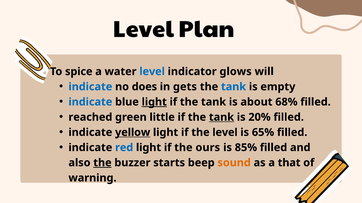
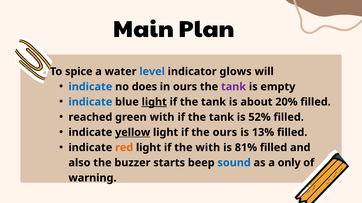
Level: Level -> Main (144, 30)
in gets: gets -> ours (185, 87)
tank colour: blue -> purple (234, 87)
68%: 68% -> 20% (286, 102)
green little: little -> with (162, 117)
tank underline: present -> none (221, 117)
20%: 20% -> 52% (260, 117)
the level: level -> ours (225, 133)
65%: 65% -> 13% (263, 133)
red colour: blue -> orange (124, 148)
the ours: ours -> with (208, 148)
85%: 85% -> 81% (246, 148)
the underline: present -> none (102, 163)
sound colour: orange -> blue (234, 163)
that: that -> only (289, 163)
